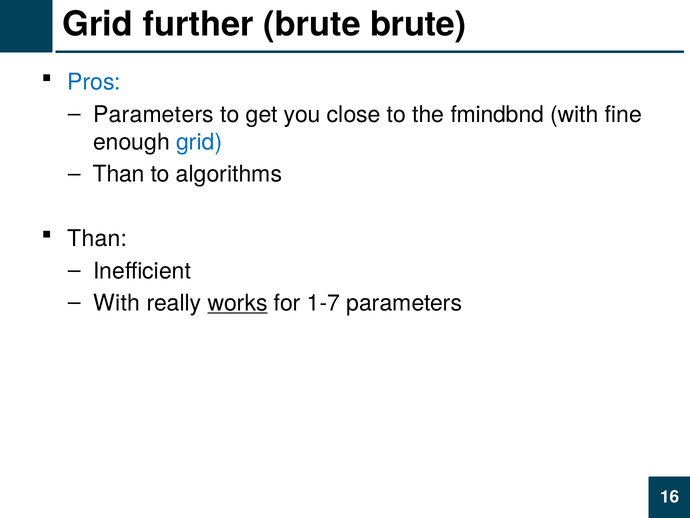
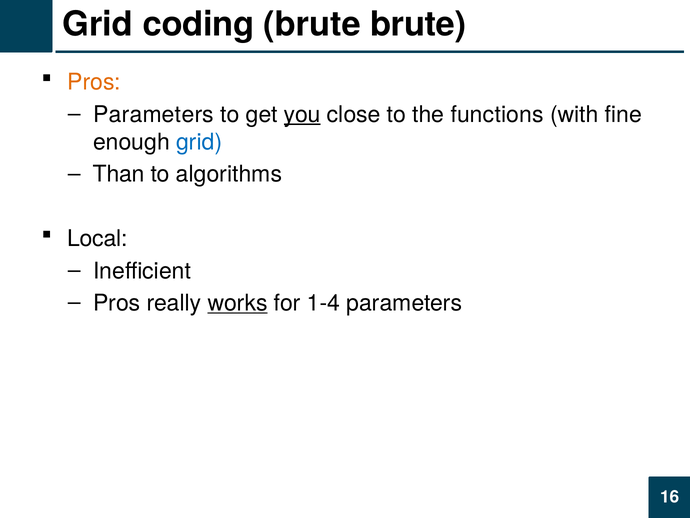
further: further -> coding (198, 24)
Pros colour: blue -> orange (94, 82)
you underline: none -> present (302, 114)
fmindbnd: fmindbnd -> functions (497, 114)
Than: Than -> Local (97, 238)
With: With -> Pros (117, 303)
1-7: 1-7 -> 1-4 (323, 303)
